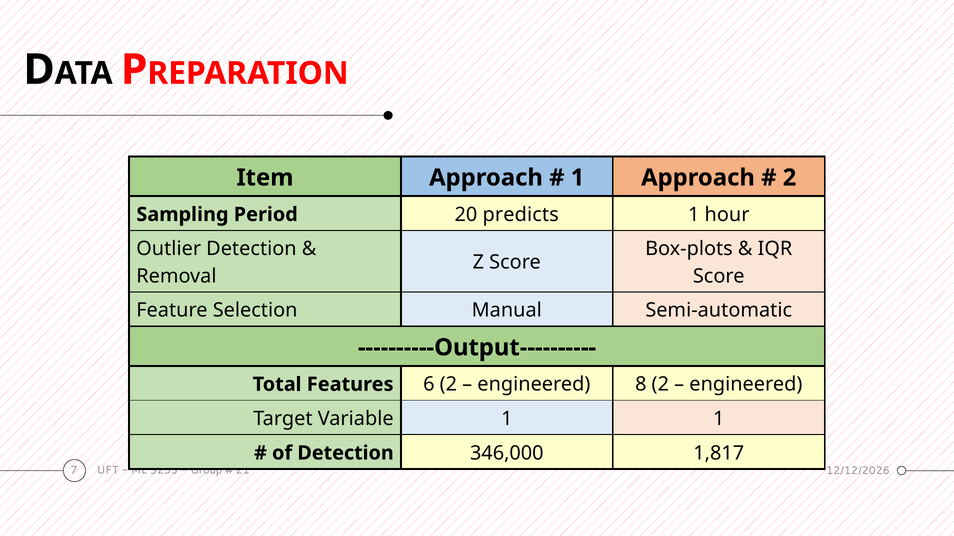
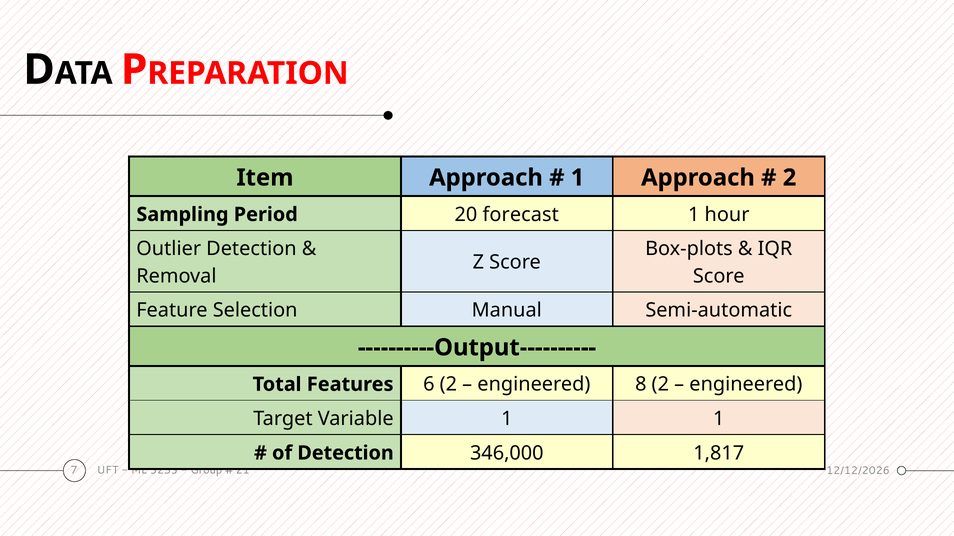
predicts: predicts -> forecast (521, 215)
